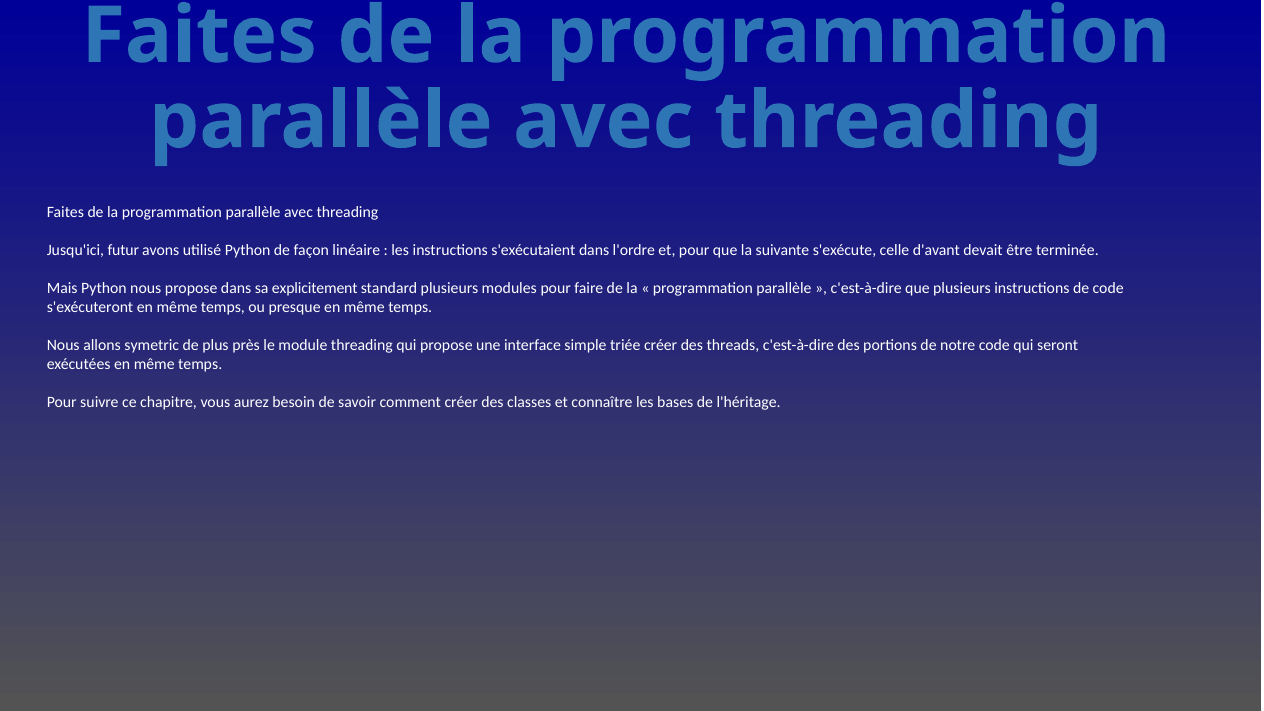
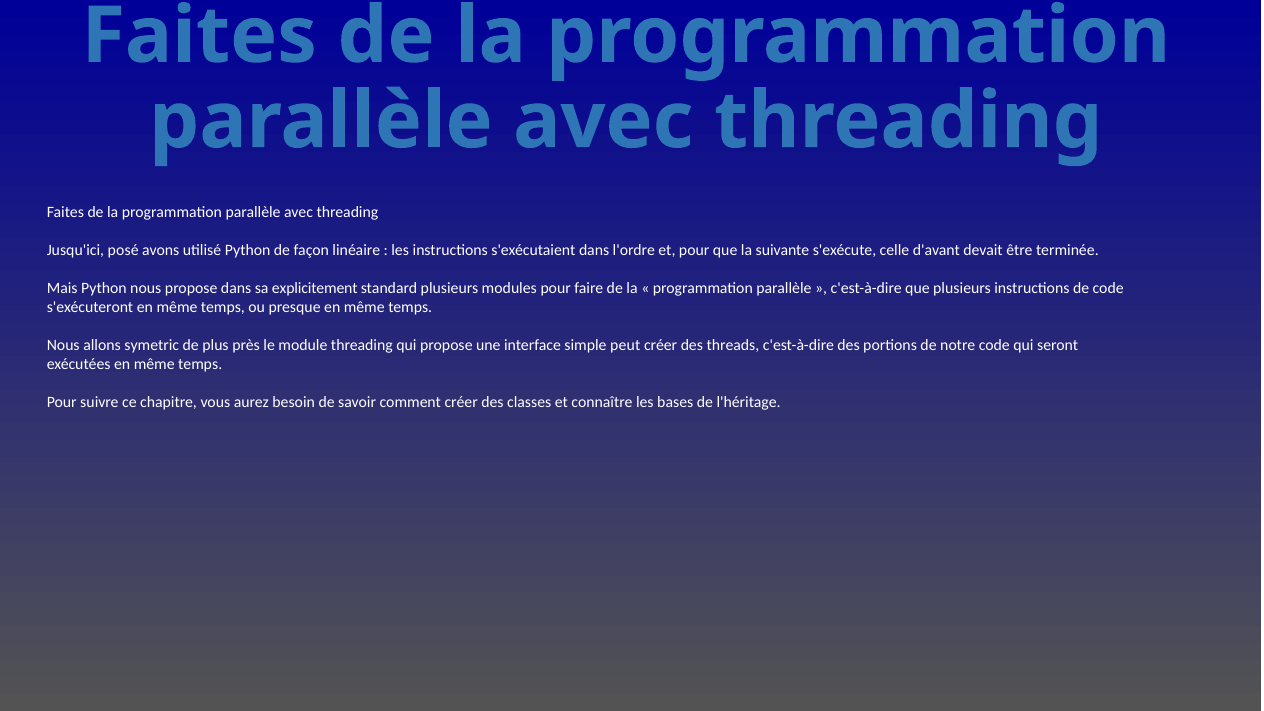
futur: futur -> posé (123, 250)
triée: triée -> peut (625, 345)
